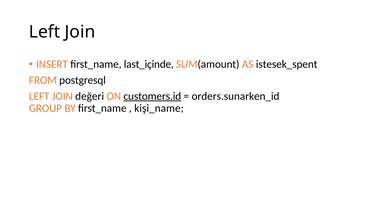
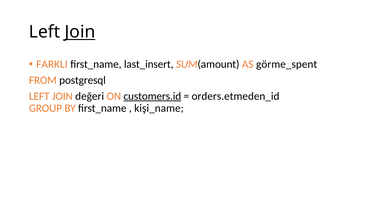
Join underline: none -> present (80, 32)
INSERT: INSERT -> FARKLI (52, 64)
last_içinde: last_içinde -> last_insert (149, 64)
istesek_spent: istesek_spent -> görme_spent (287, 64)
orders.sunarken_id: orders.sunarken_id -> orders.etmeden_id (236, 96)
